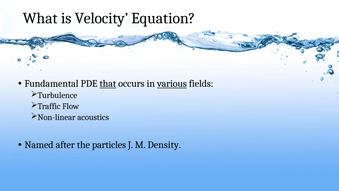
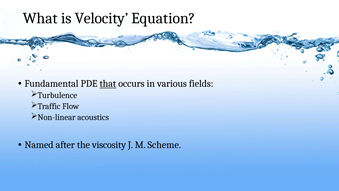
various underline: present -> none (172, 84)
particles: particles -> viscosity (109, 145)
Density: Density -> Scheme (164, 145)
